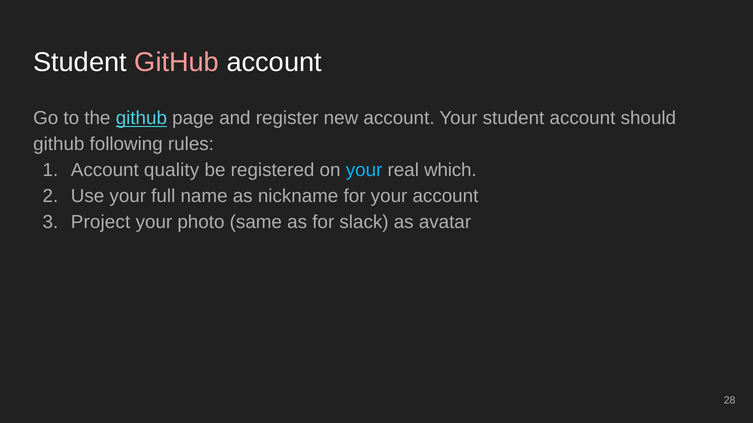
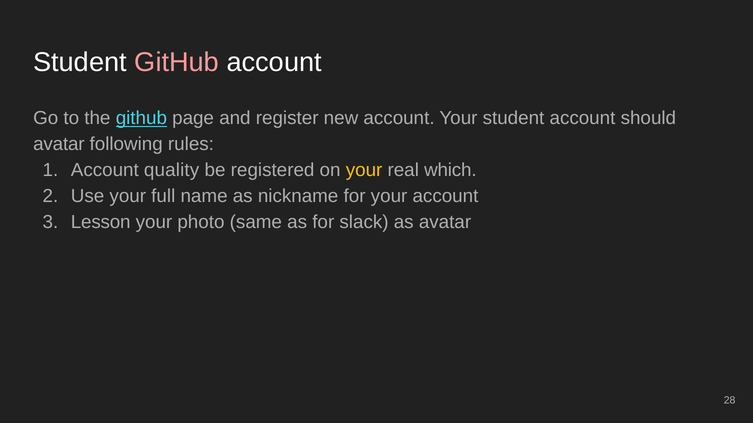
github: github -> avatar (59, 144)
your colour: light blue -> yellow (364, 170)
Project: Project -> Lesson (101, 222)
